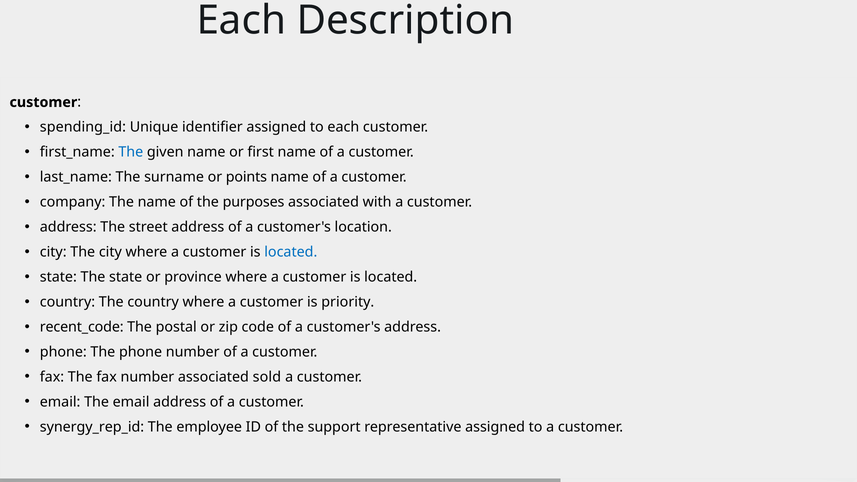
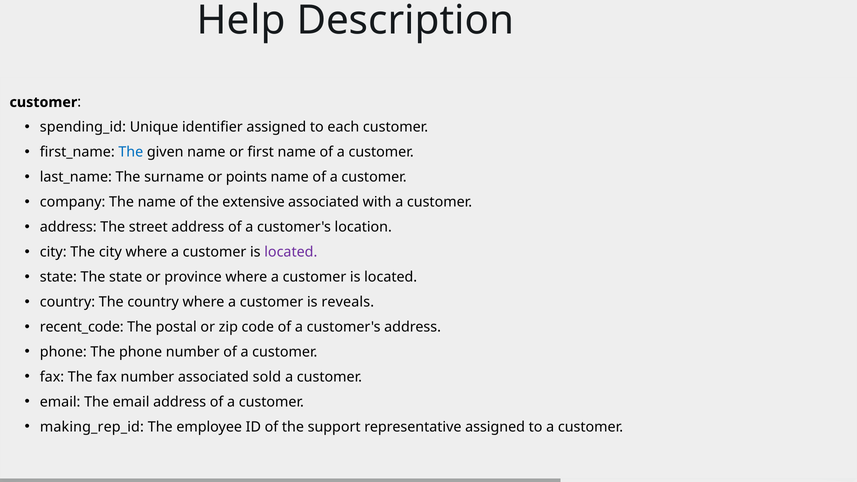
Each: Each -> Help (241, 21)
purposes: purposes -> extensive (254, 202)
located colour: blue -> purple (291, 252)
priority: priority -> reveals (348, 302)
synergy_rep_id: synergy_rep_id -> making_rep_id (92, 427)
